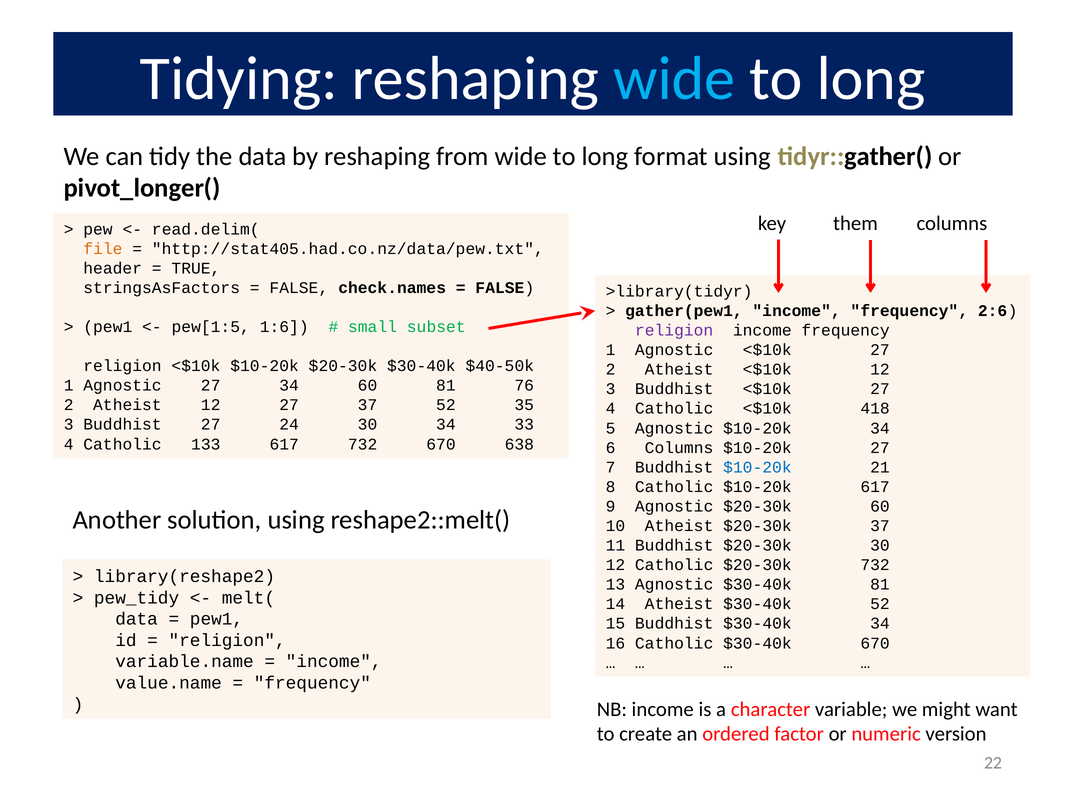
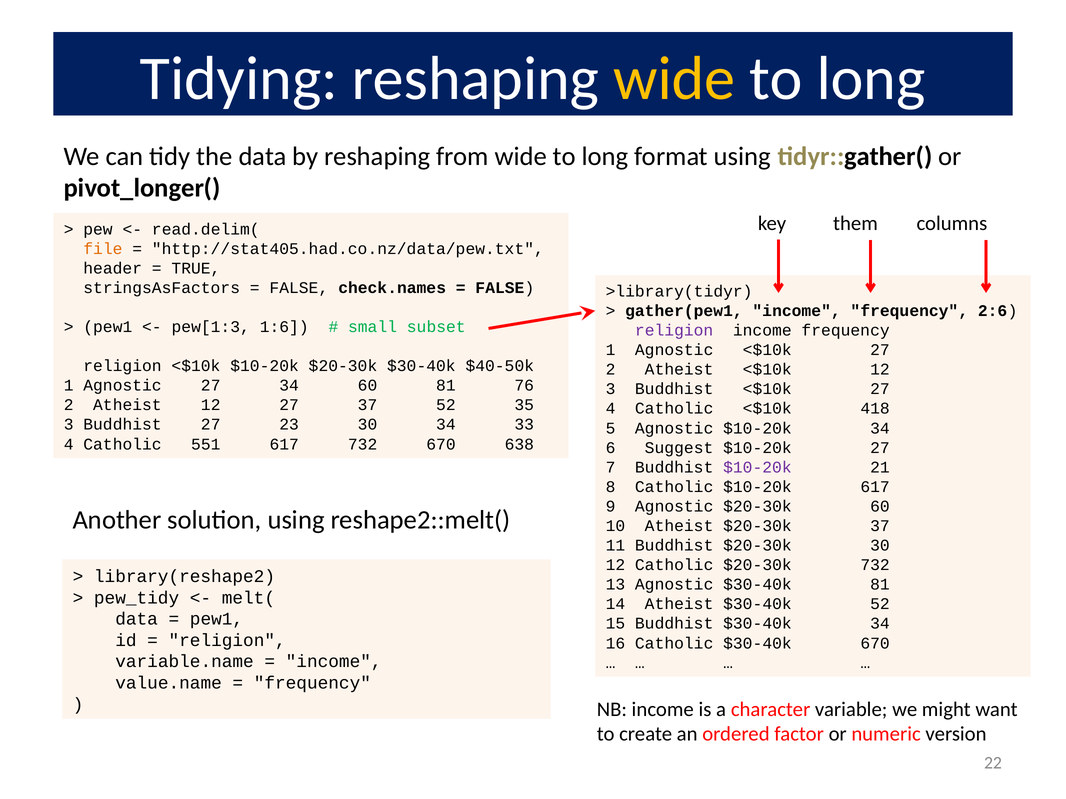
wide colour: light blue -> yellow (674, 79)
pew[1:5: pew[1:5 -> pew[1:3 (211, 327)
24: 24 -> 23 (289, 425)
133: 133 -> 551 (206, 444)
6 Columns: Columns -> Suggest (679, 448)
$10-20k colour: blue -> purple (757, 468)
